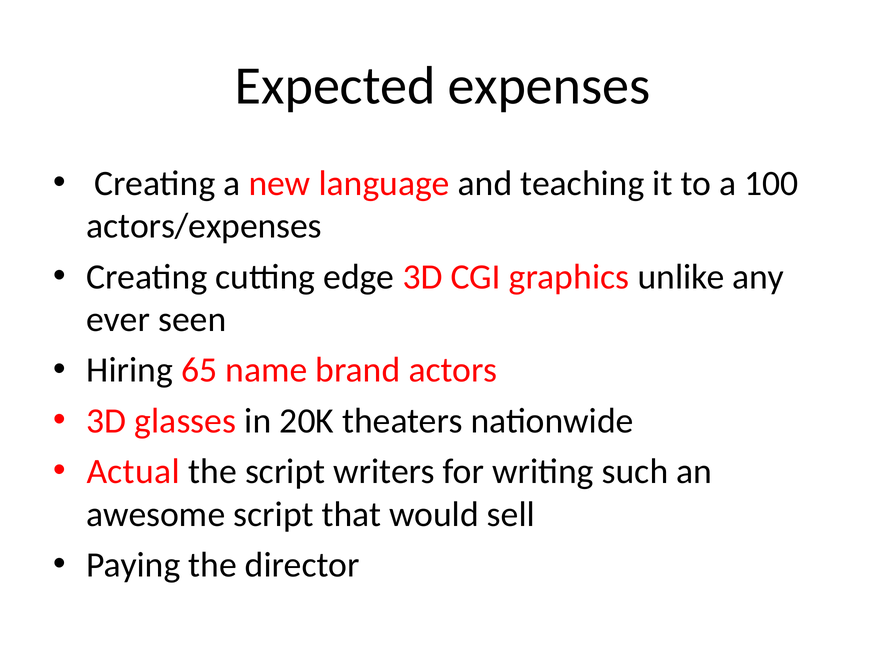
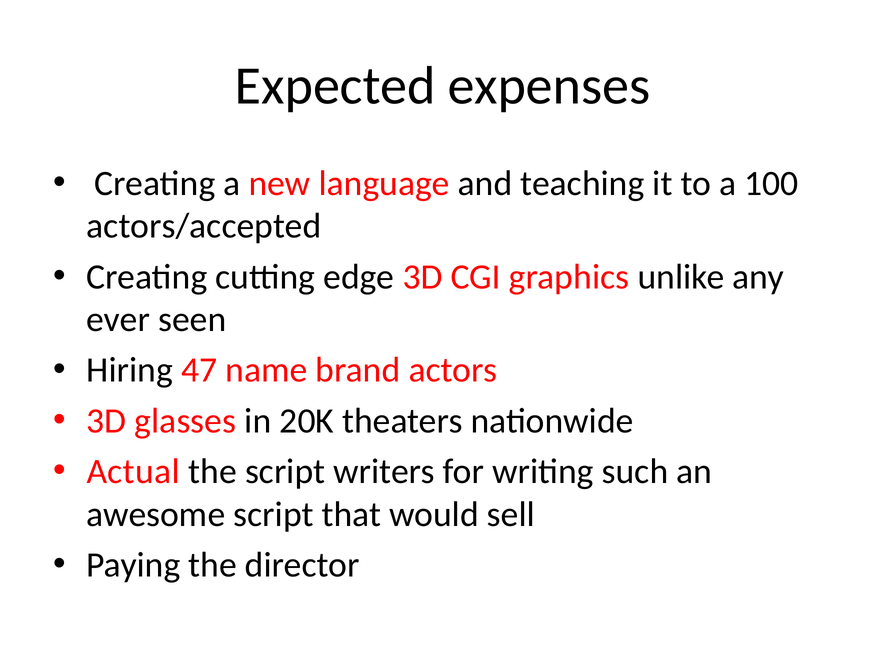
actors/expenses: actors/expenses -> actors/accepted (204, 226)
65: 65 -> 47 (199, 370)
